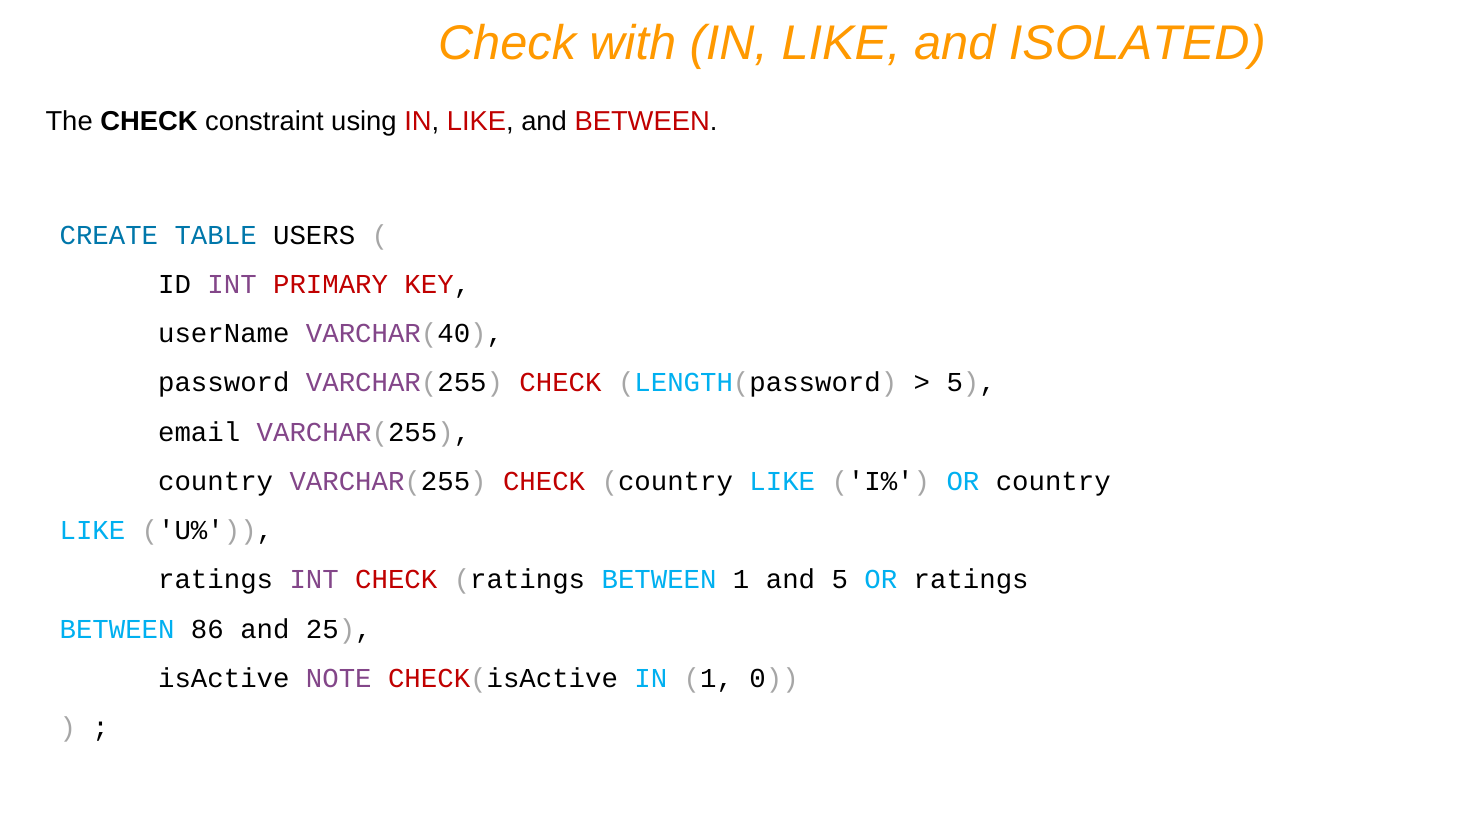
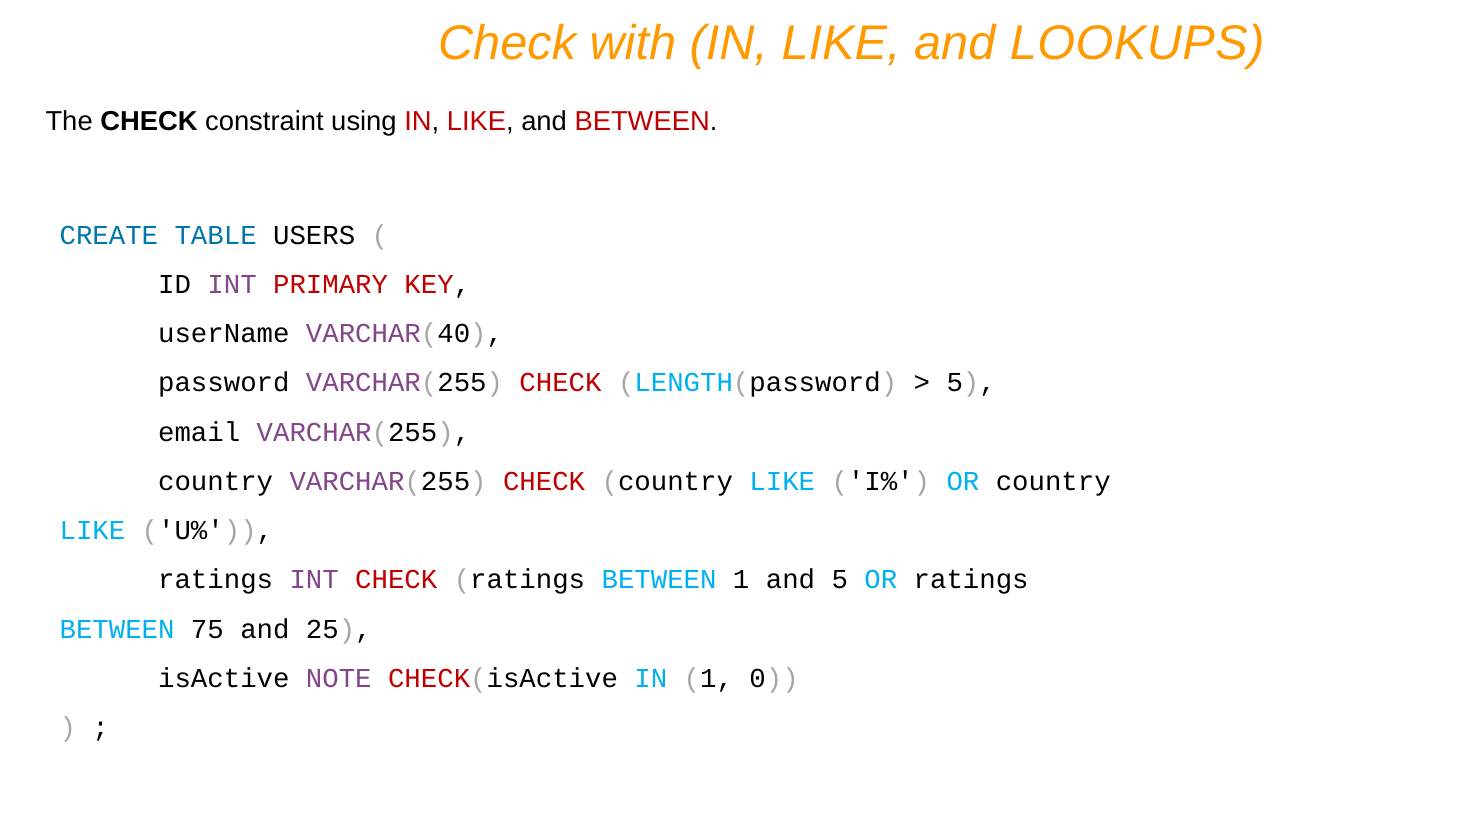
ISOLATED: ISOLATED -> LOOKUPS (1137, 44)
86: 86 -> 75 (207, 629)
